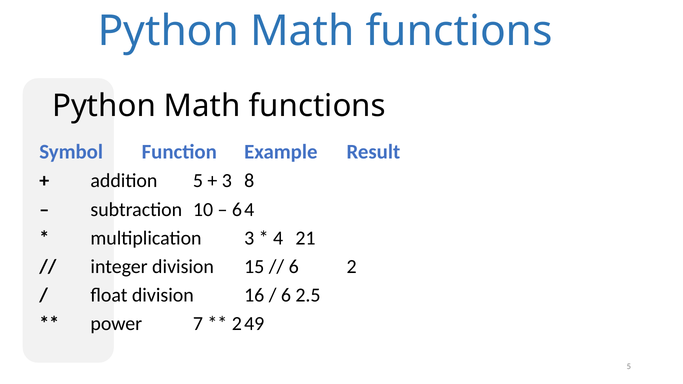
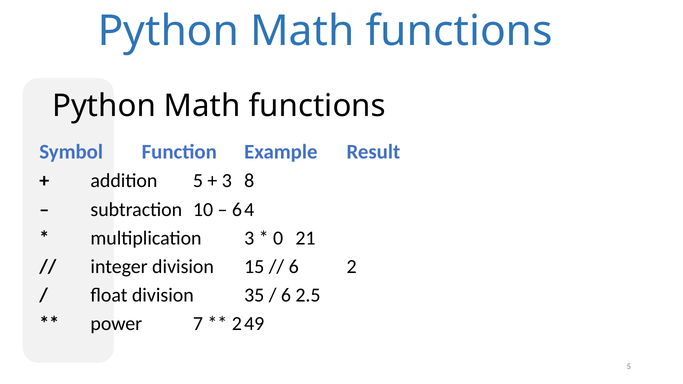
4: 4 -> 0 (278, 238)
16: 16 -> 35 (254, 295)
